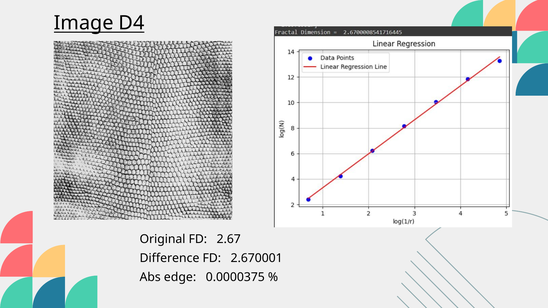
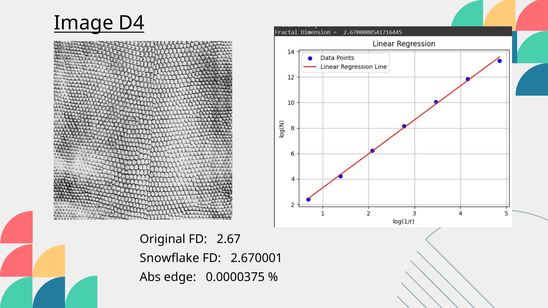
Difference: Difference -> Snowflake (169, 258)
